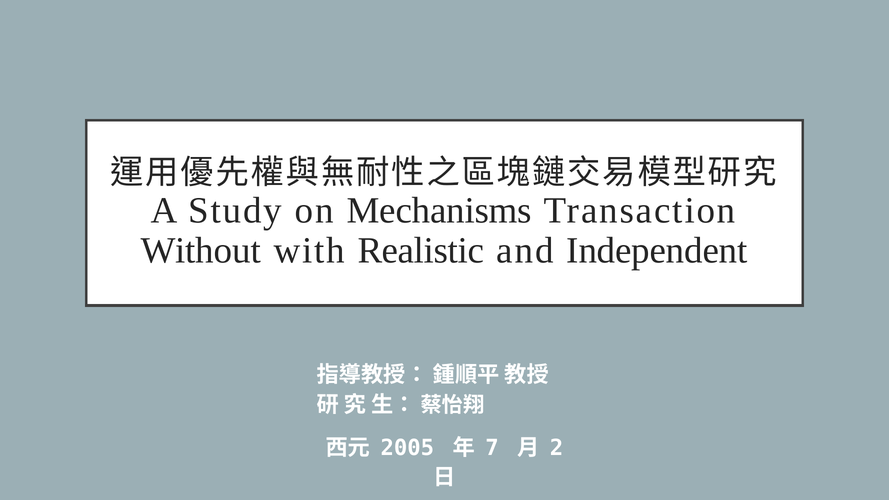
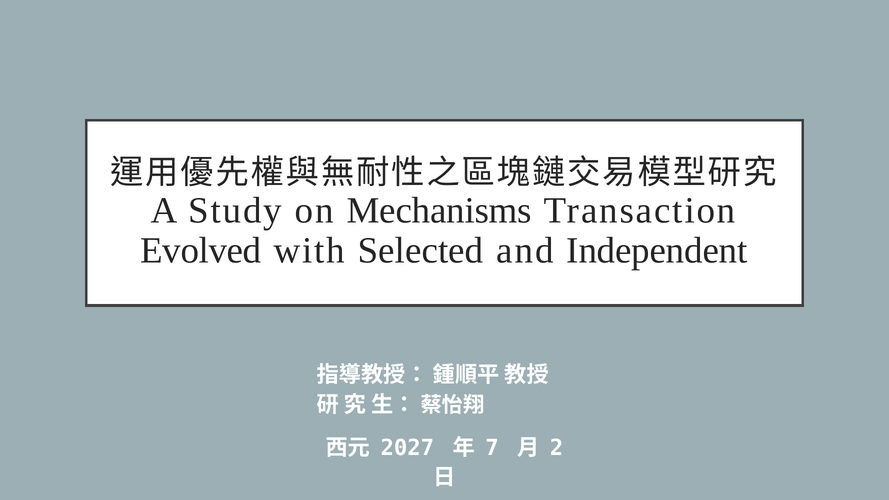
Without: Without -> Evolved (201, 251)
Realistic: Realistic -> Selected (421, 251)
2005: 2005 -> 2027 (407, 448)
